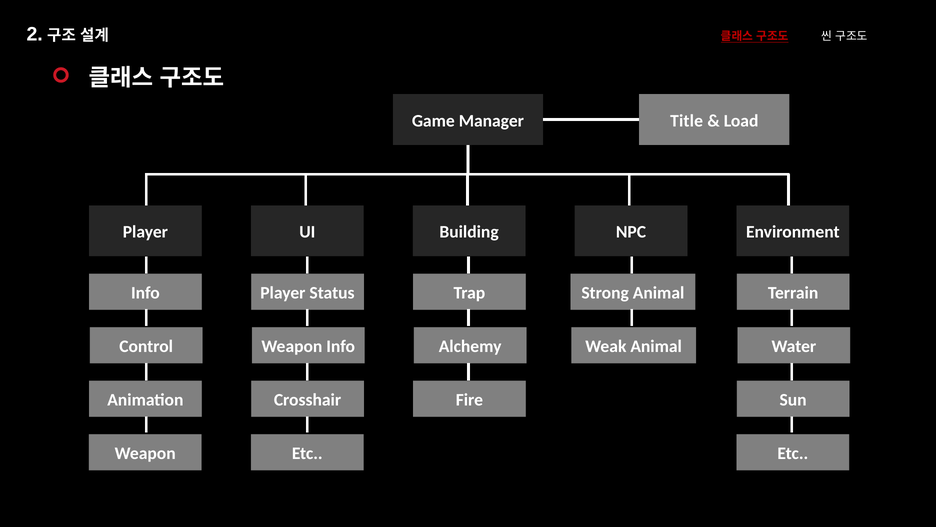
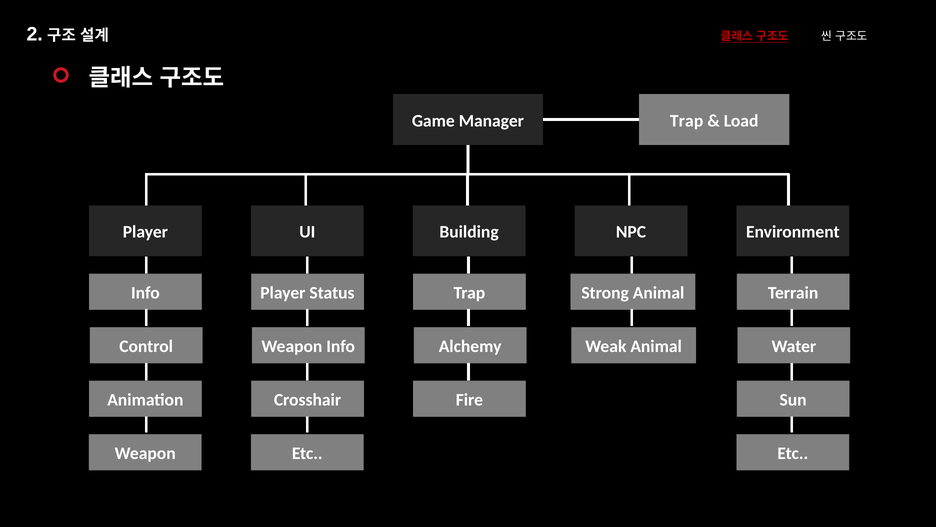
Title: Title -> Trap (687, 121)
